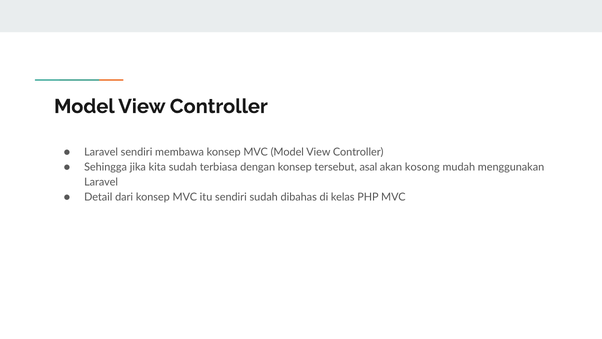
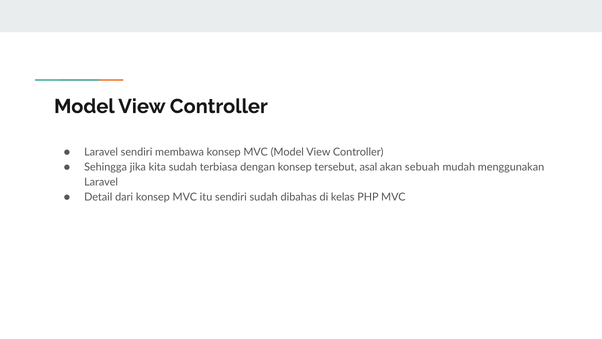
kosong: kosong -> sebuah (422, 167)
